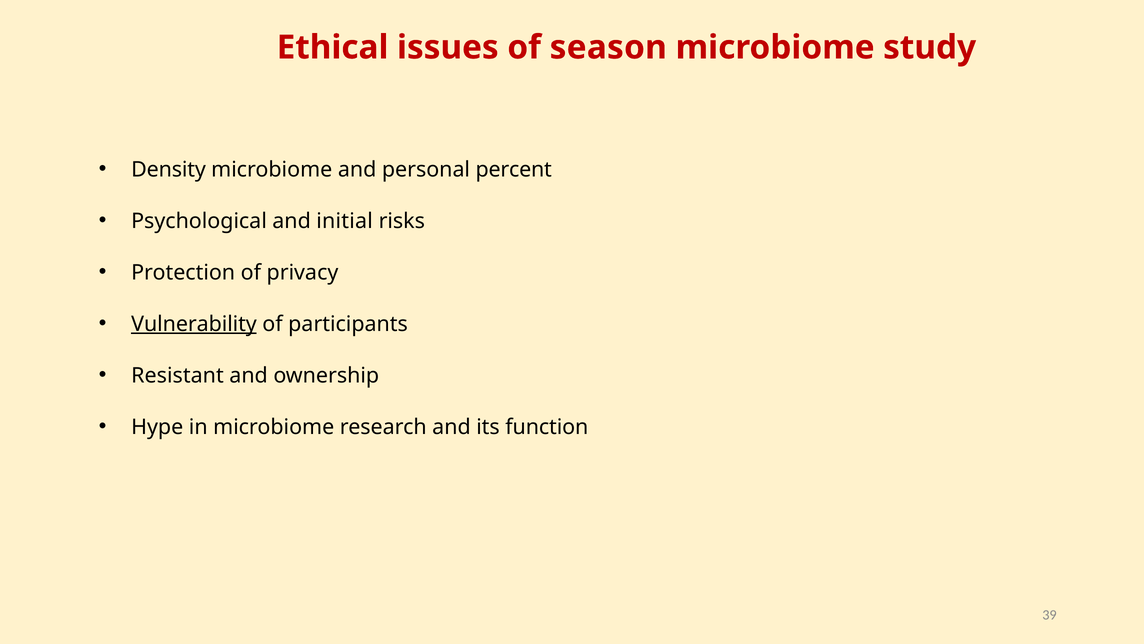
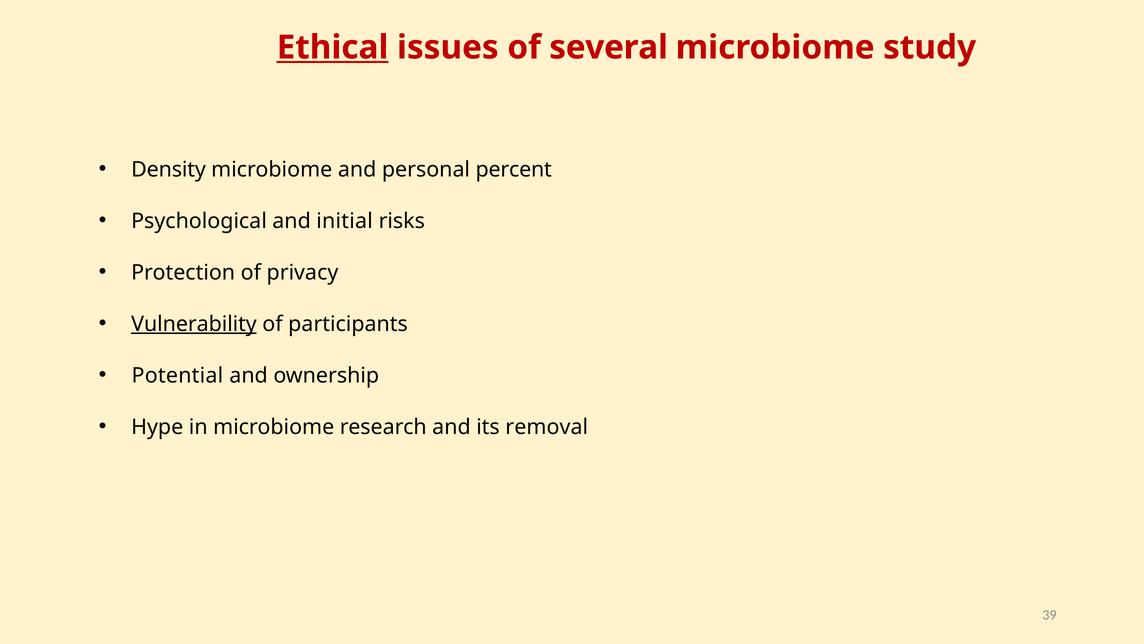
Ethical underline: none -> present (333, 47)
season: season -> several (609, 47)
Resistant: Resistant -> Potential (177, 375)
function: function -> removal (547, 427)
